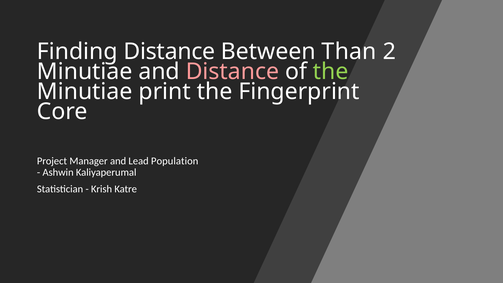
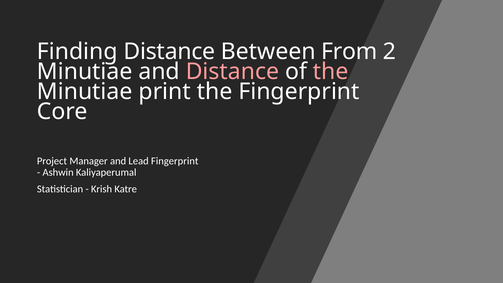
Than: Than -> From (349, 52)
the colour: light green -> pink (331, 72)
Lead Population: Population -> Fingerprint (175, 161)
